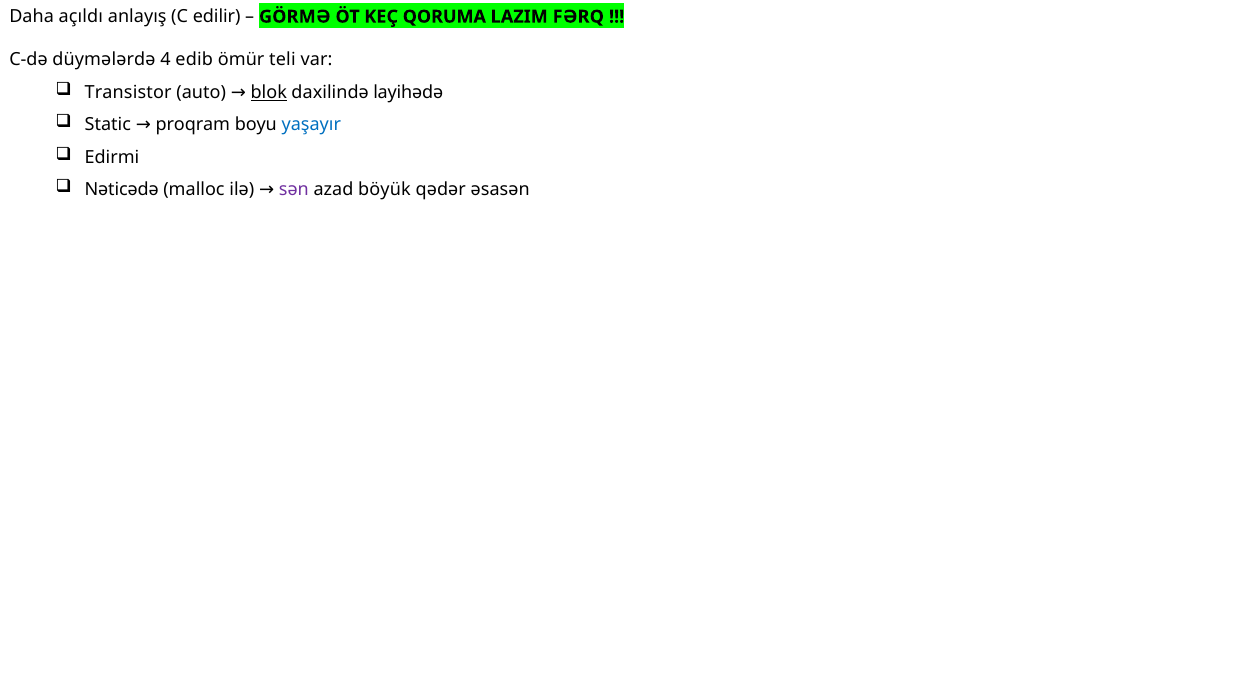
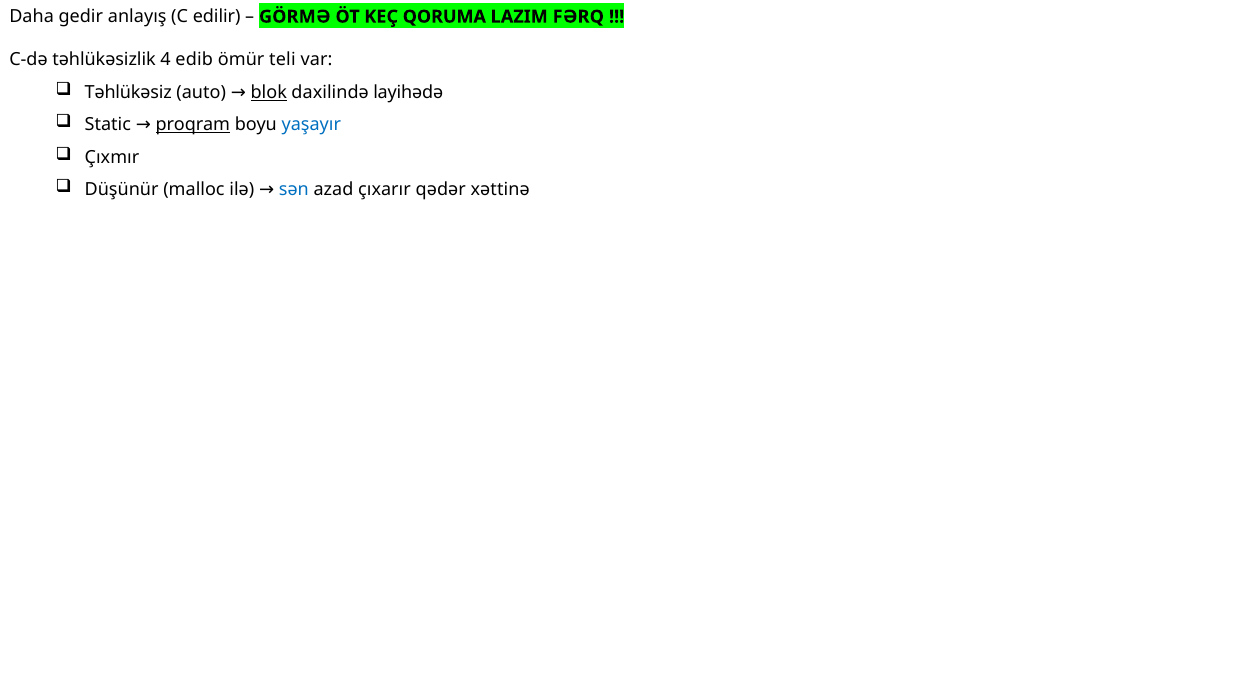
açıldı: açıldı -> gedir (81, 17)
düymələrdə: düymələrdə -> təhlükəsizlik (104, 60)
Transistor: Transistor -> Təhlükəsiz (128, 92)
proqram underline: none -> present (193, 125)
Edirmi: Edirmi -> Çıxmır (112, 157)
Nəticədə: Nəticədə -> Düşünür (122, 190)
sən colour: purple -> blue (294, 190)
böyük: böyük -> çıxarır (384, 190)
əsasən: əsasən -> xəttinə (500, 190)
